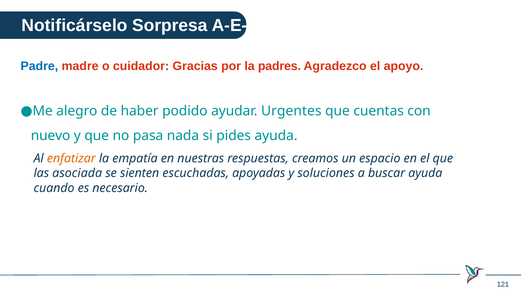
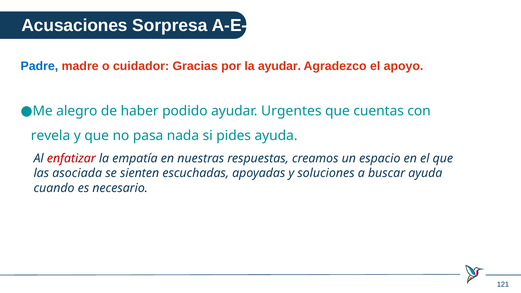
Notificárselo: Notificárselo -> Acusaciones (75, 25)
la padres: padres -> ayudar (279, 66)
nuevo: nuevo -> revela (51, 136)
enfatizar colour: orange -> red (71, 159)
